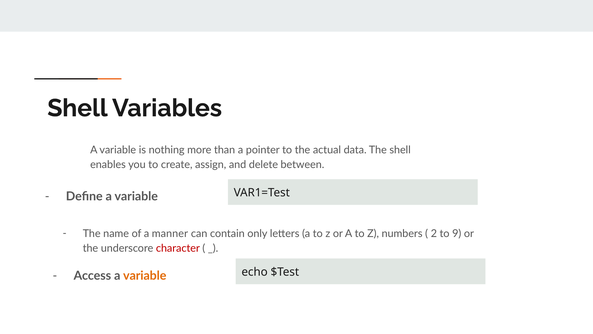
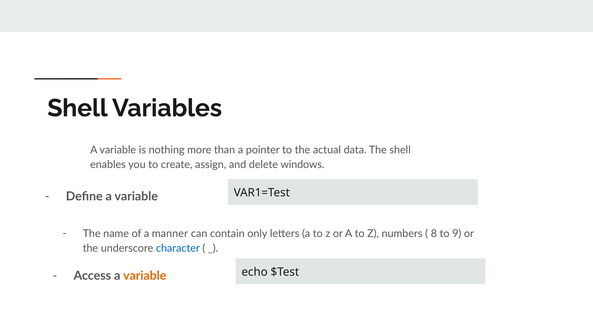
between: between -> windows (302, 164)
2: 2 -> 8 (434, 233)
character colour: red -> blue (178, 248)
